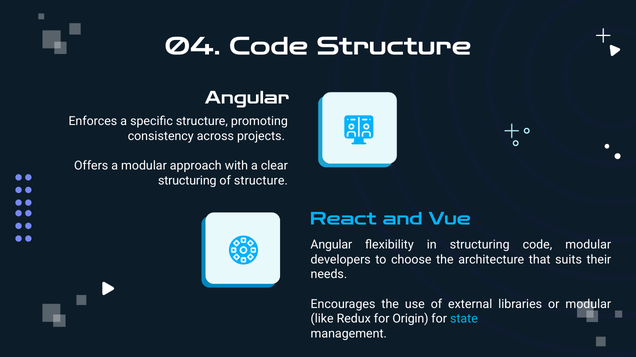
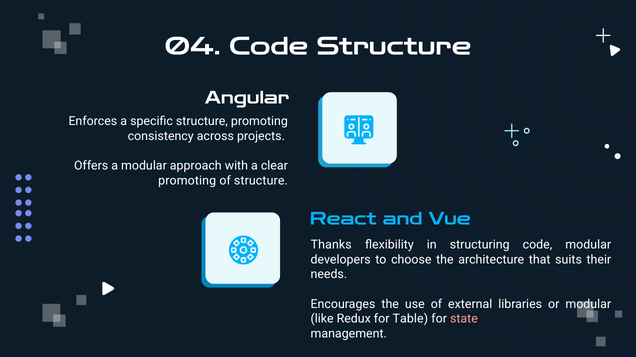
structuring: structuring -> promoting (187, 181)
Angular: Angular -> Thanks (331, 245)
Origin: Origin -> Table (410, 319)
state colour: light blue -> pink (464, 319)
